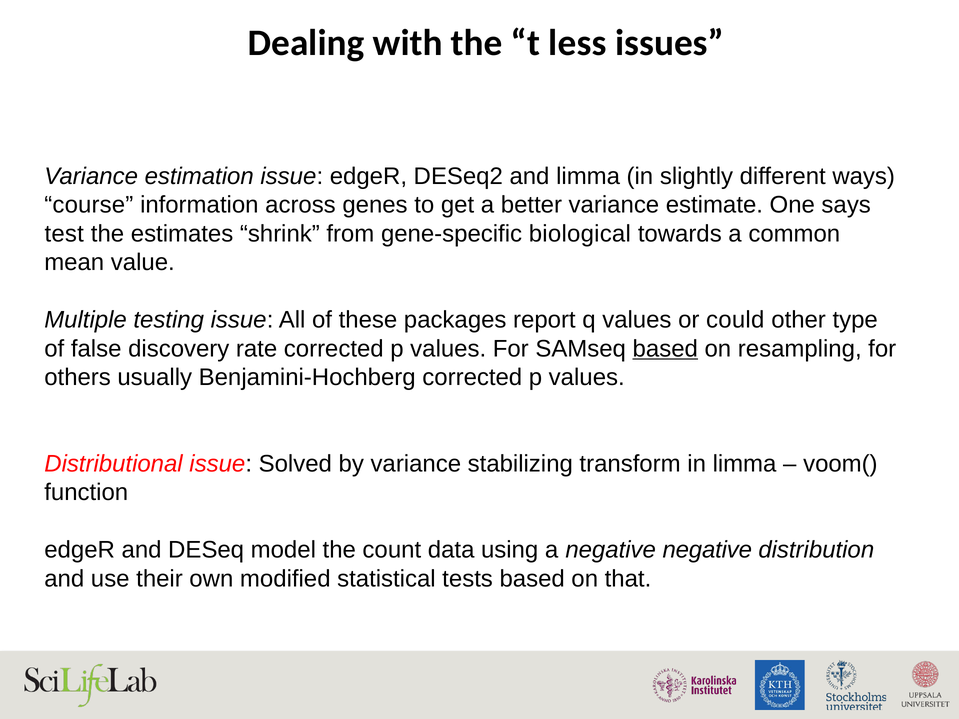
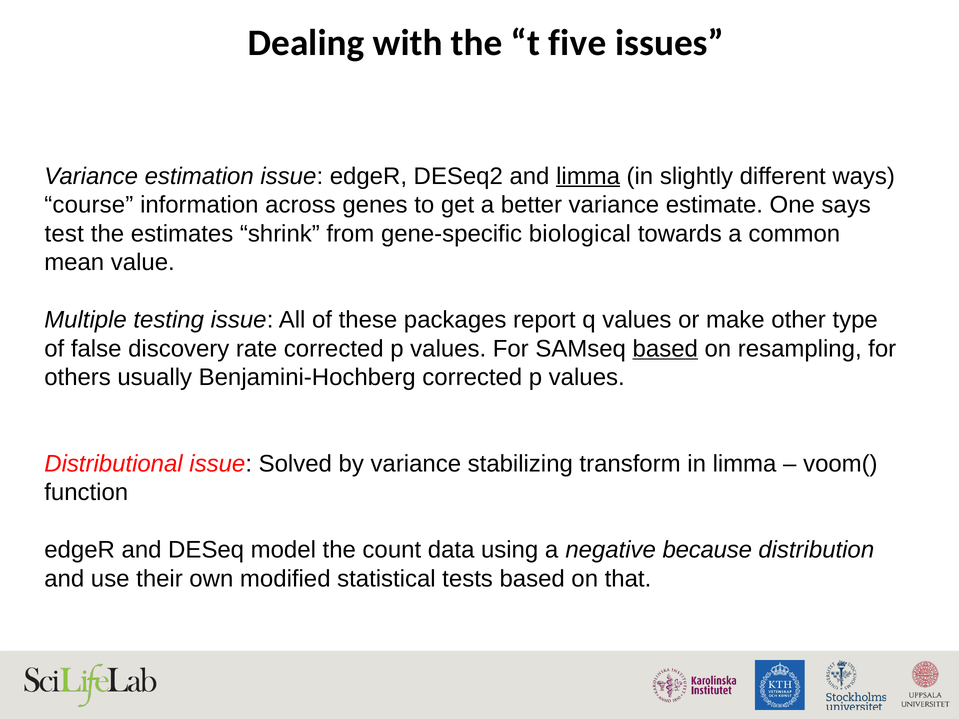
less: less -> five (578, 43)
limma underline: none -> present (588, 176)
could: could -> make (735, 320)
negative negative: negative -> because (707, 550)
